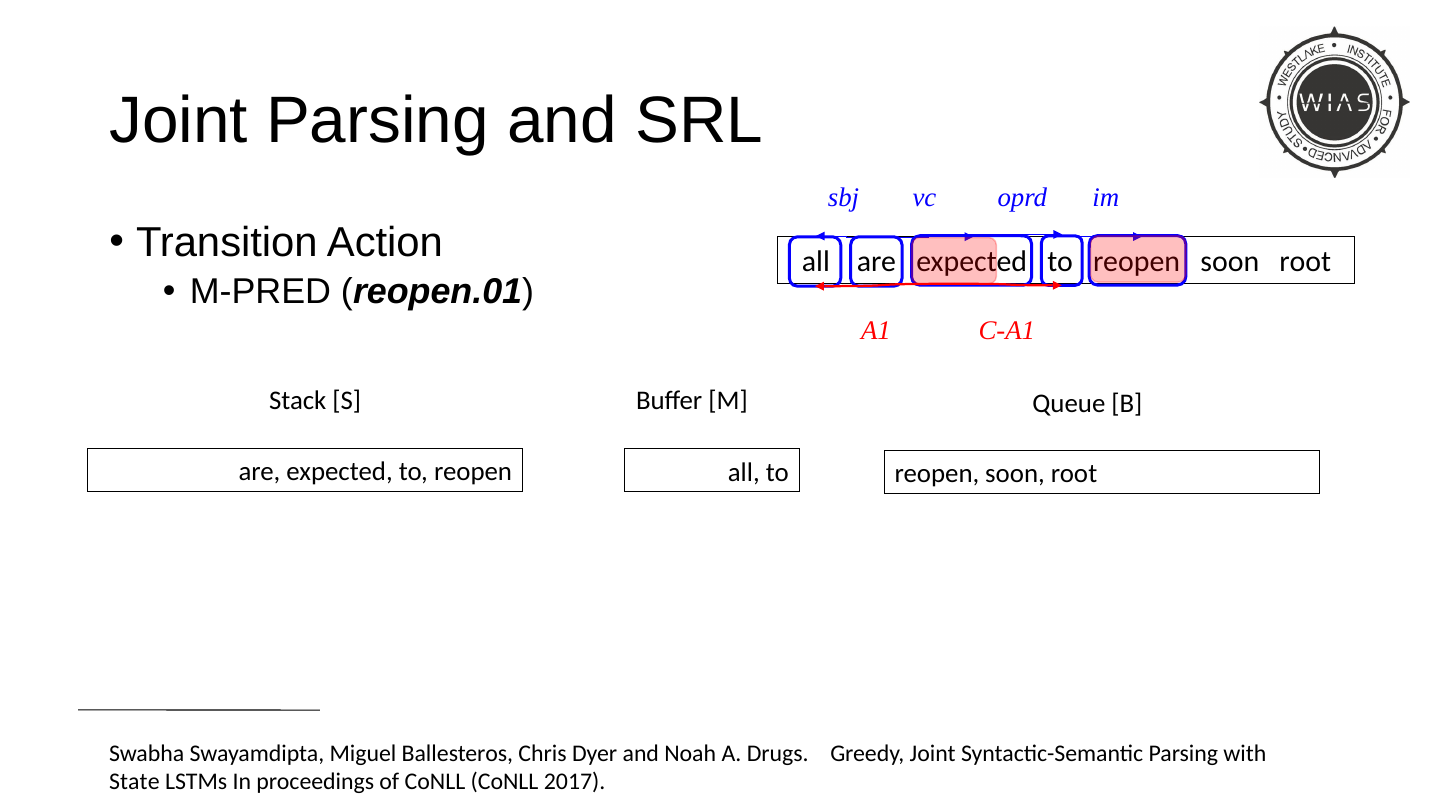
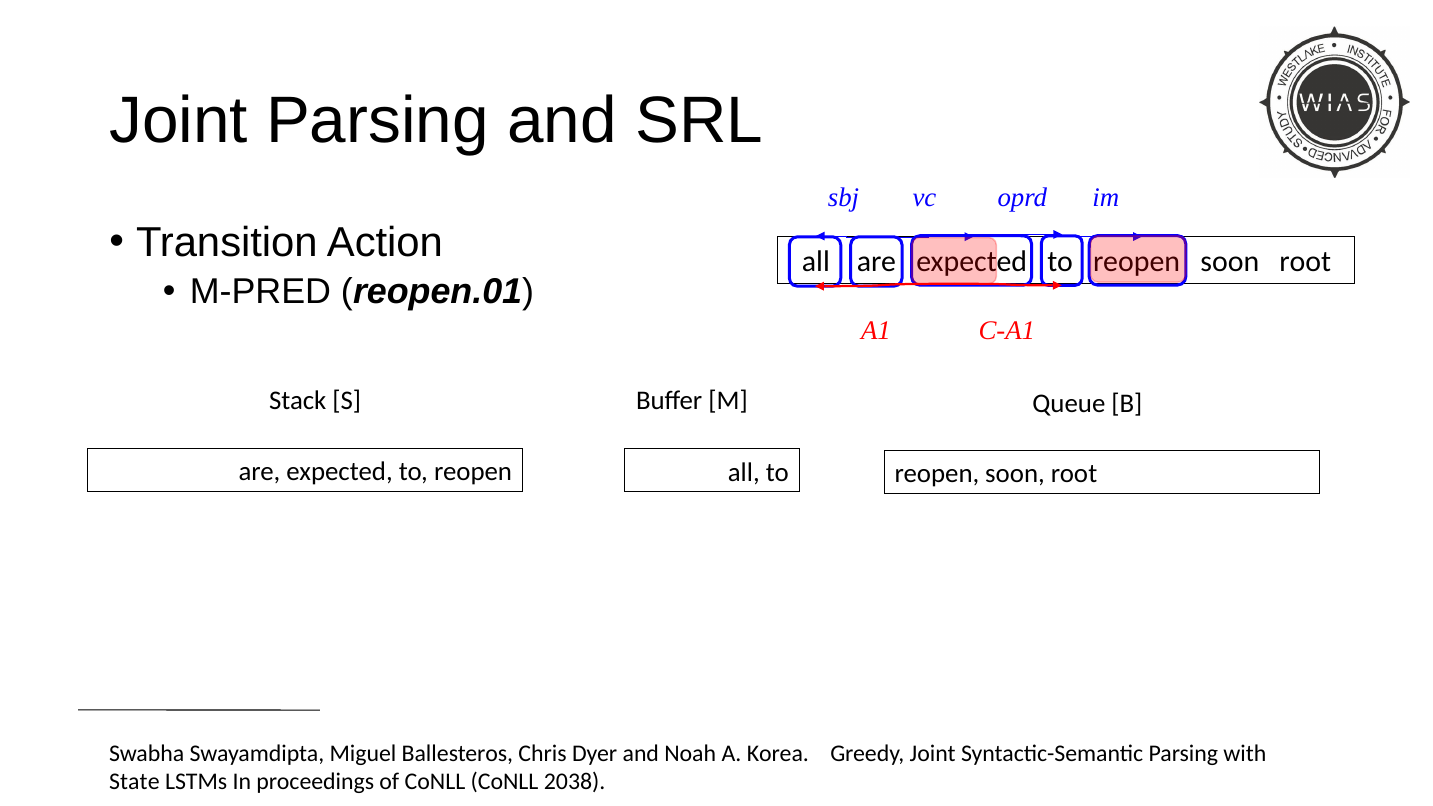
Drugs: Drugs -> Korea (778, 753)
2017: 2017 -> 2038 (575, 782)
